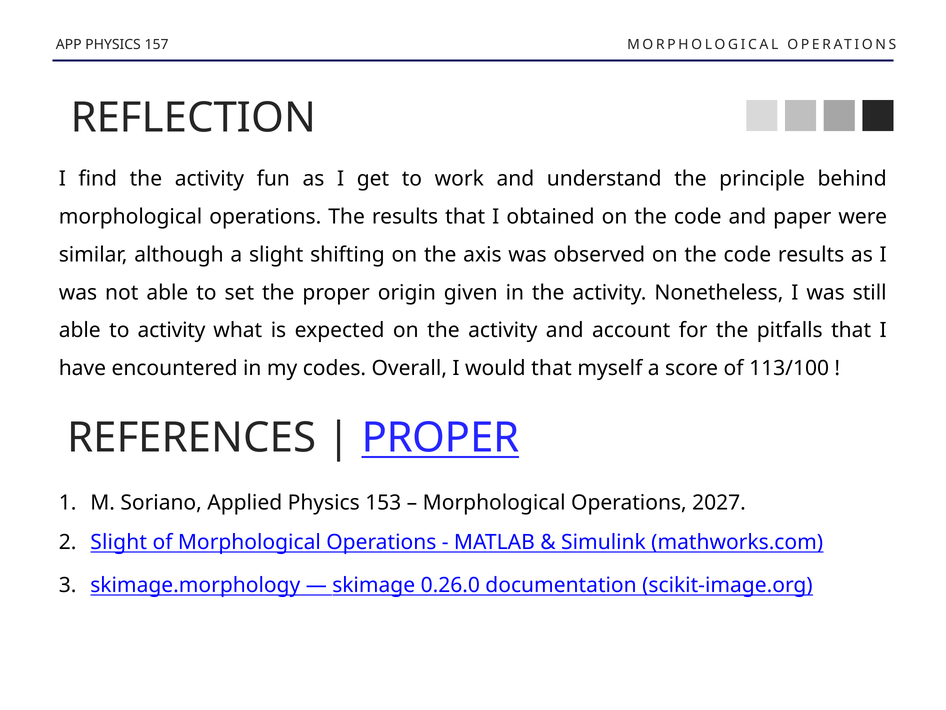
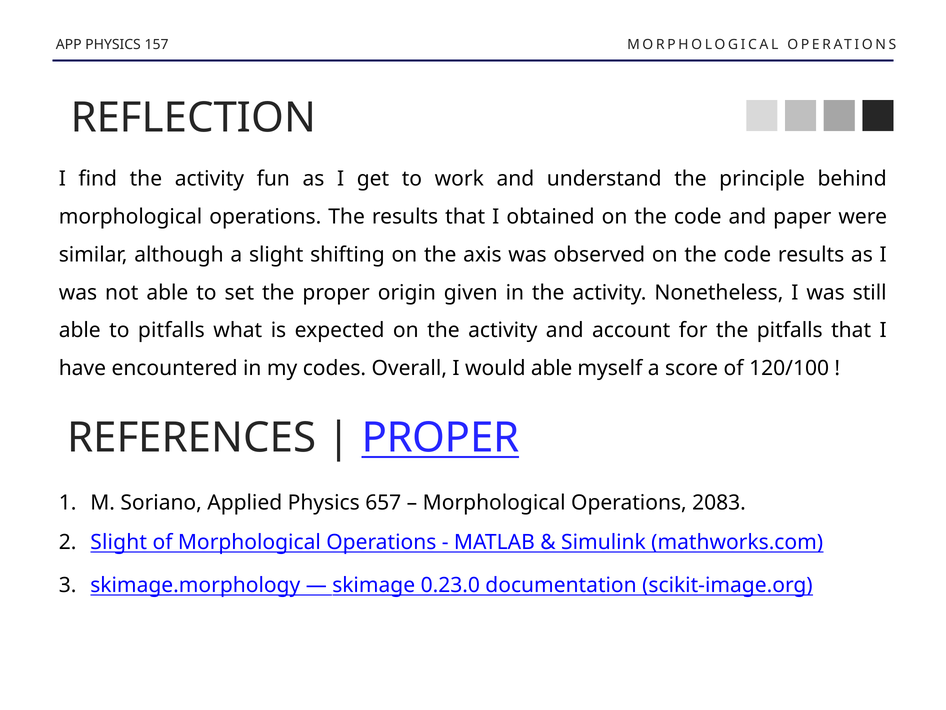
to activity: activity -> pitfalls (171, 330)
would that: that -> able (552, 368)
113/100: 113/100 -> 120/100 (789, 368)
153: 153 -> 657 (383, 502)
2027: 2027 -> 2083 (719, 502)
0.26.0: 0.26.0 -> 0.23.0 (450, 585)
